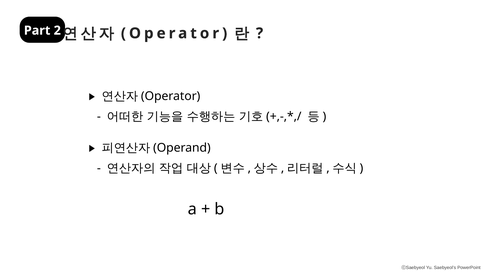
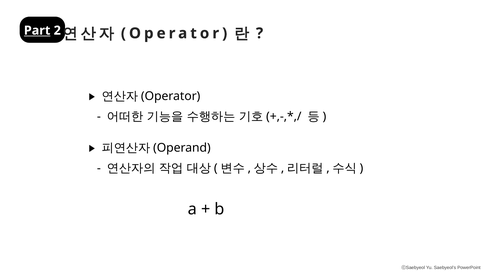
Part underline: none -> present (37, 30)
